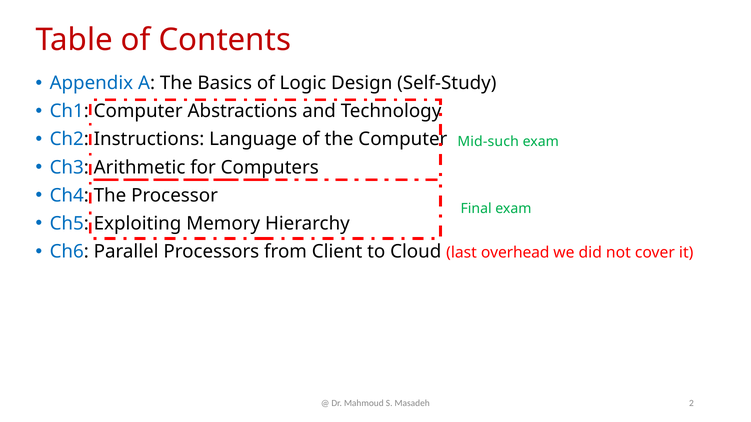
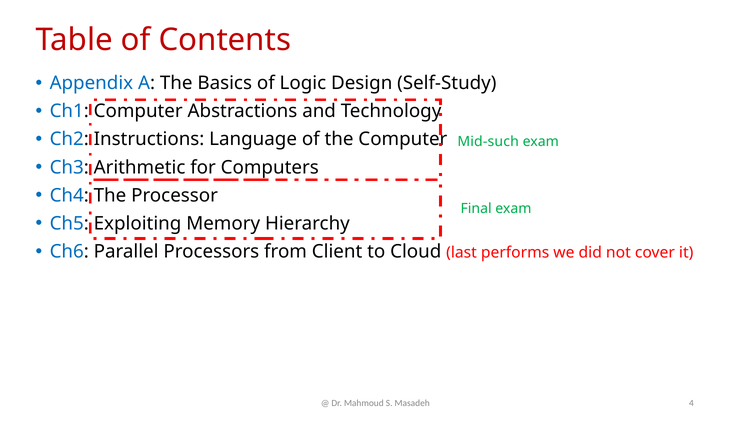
overhead: overhead -> performs (515, 253)
2: 2 -> 4 (691, 403)
